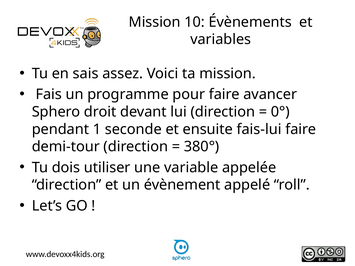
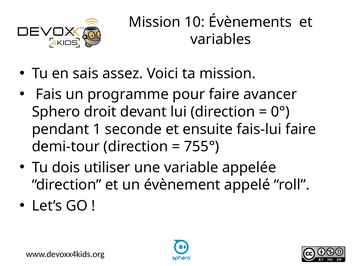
380°: 380° -> 755° (202, 147)
